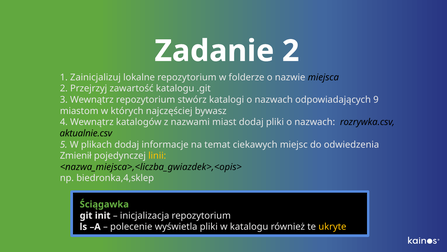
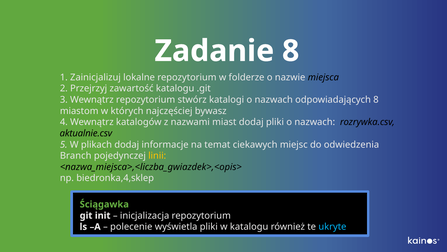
Zadanie 2: 2 -> 8 (291, 51)
odpowiadających 9: 9 -> 8 (376, 100)
Zmienił: Zmienił -> Branch (76, 155)
ukryte colour: yellow -> light blue (332, 226)
